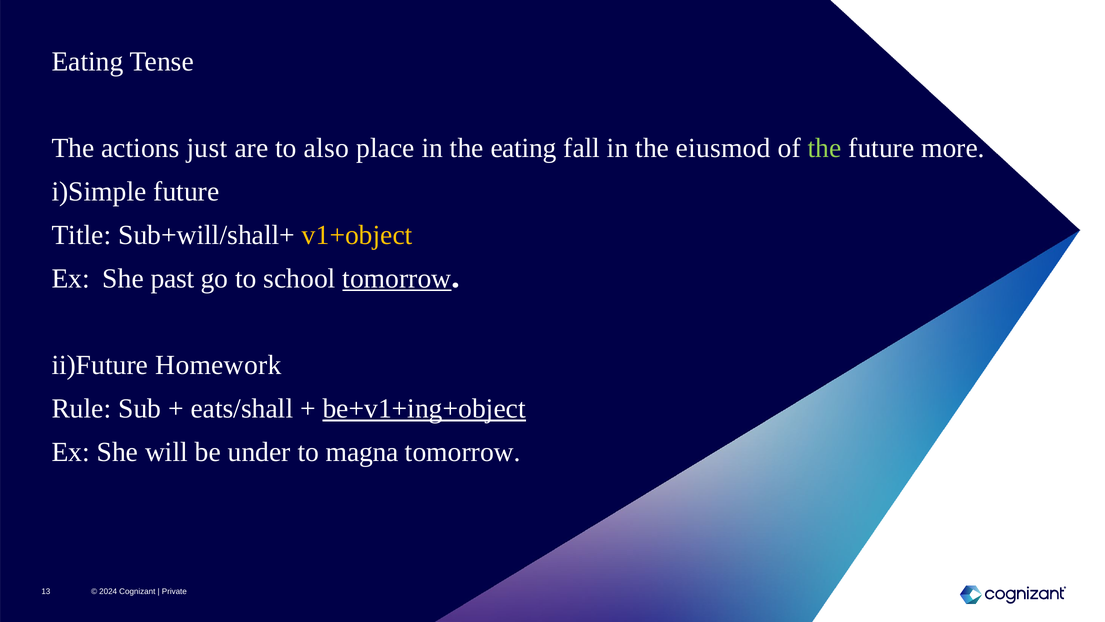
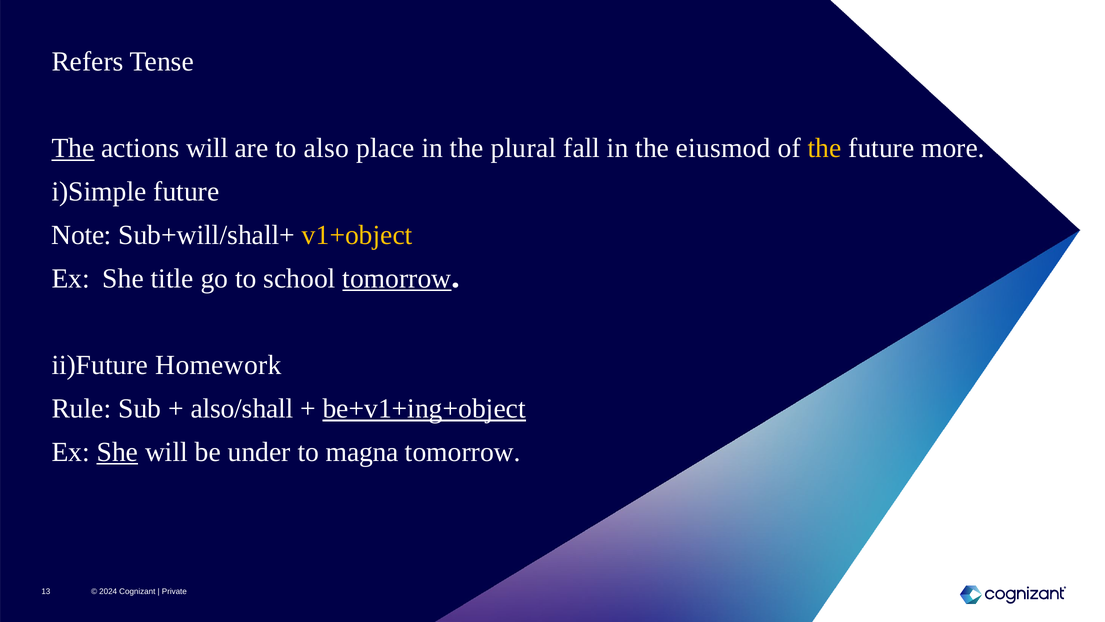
Eating: Eating -> Refers (88, 61)
The underline: none -> present (73, 148)
actions just: just -> will (207, 148)
the eating: eating -> plural (523, 148)
the colour: light green -> yellow (825, 148)
Title: Title -> Note (82, 235)
past: past -> title (172, 278)
eats/shall: eats/shall -> also/shall (242, 408)
She underline: none -> present (117, 452)
